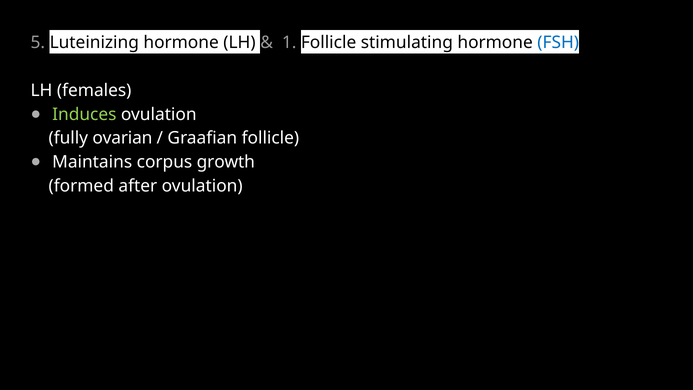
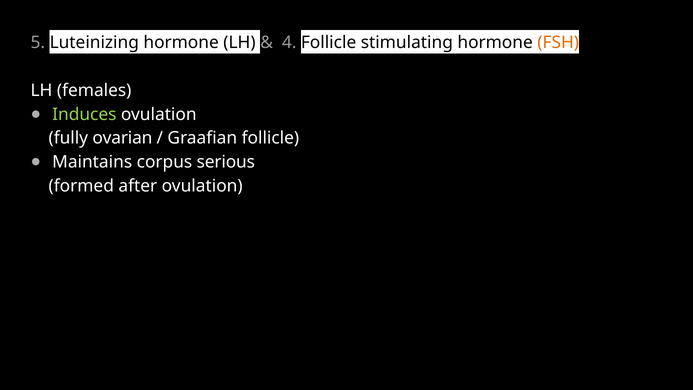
1: 1 -> 4 (289, 43)
FSH colour: blue -> orange (558, 43)
growth: growth -> serious (226, 162)
